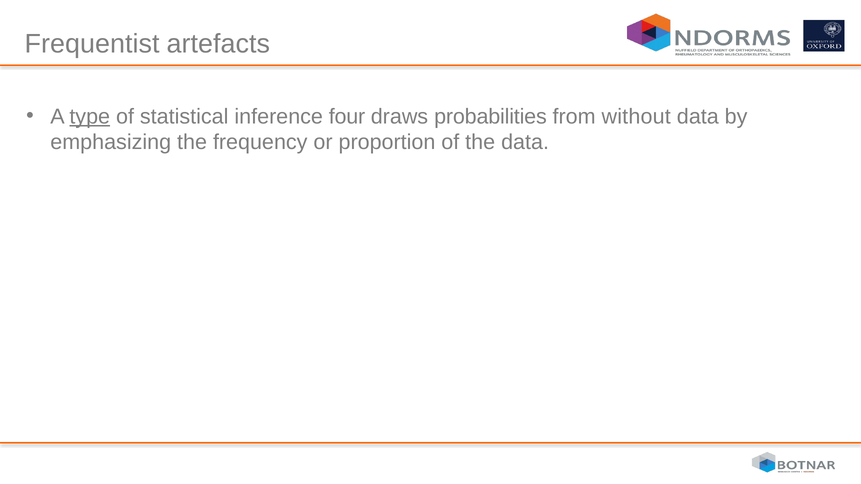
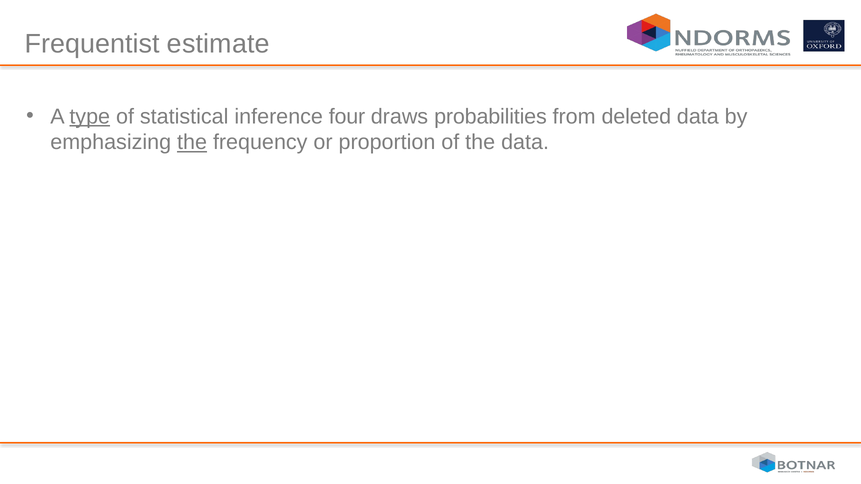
artefacts: artefacts -> estimate (218, 44)
without: without -> deleted (636, 117)
the underline: none -> present (192, 142)
